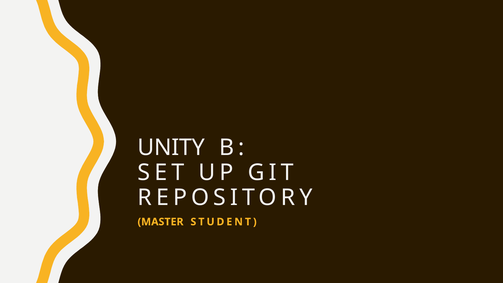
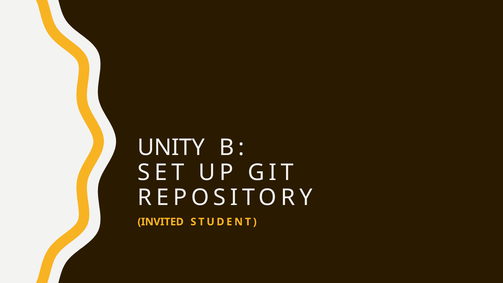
MASTER: MASTER -> INVITED (161, 222)
